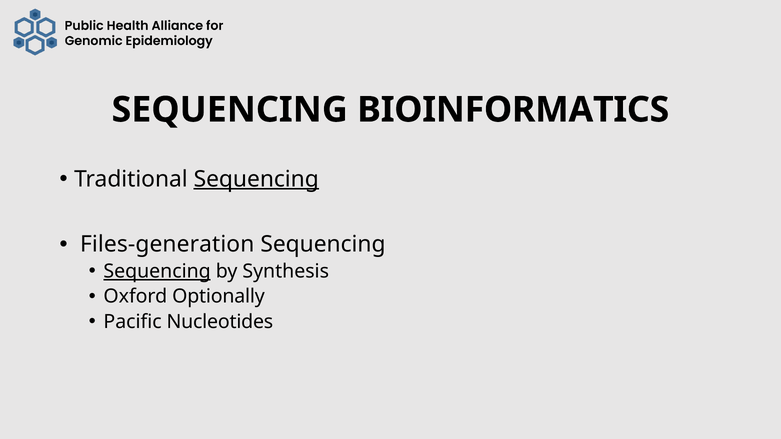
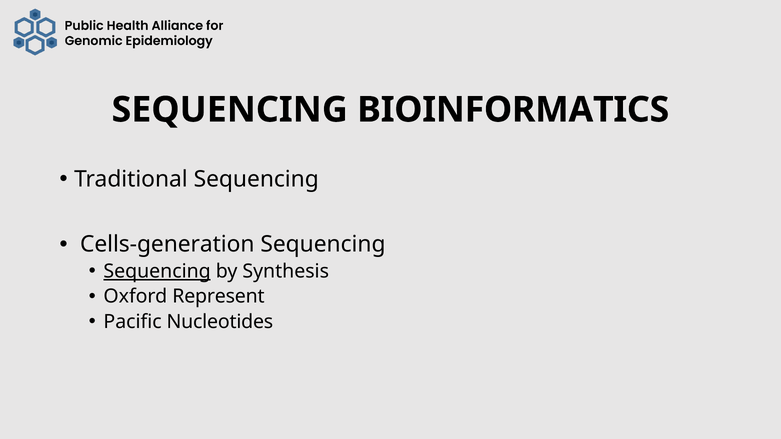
Sequencing underline: present -> none (256, 179)
Files-generation: Files-generation -> Cells-generation (167, 245)
Optionally: Optionally -> Represent (218, 297)
